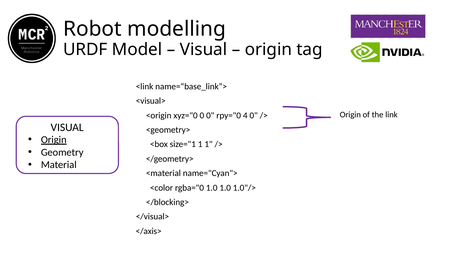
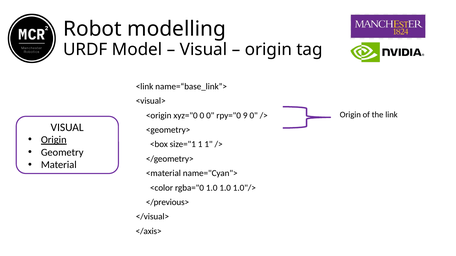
4: 4 -> 9 (245, 116)
</blocking>: </blocking> -> </previous> (167, 203)
